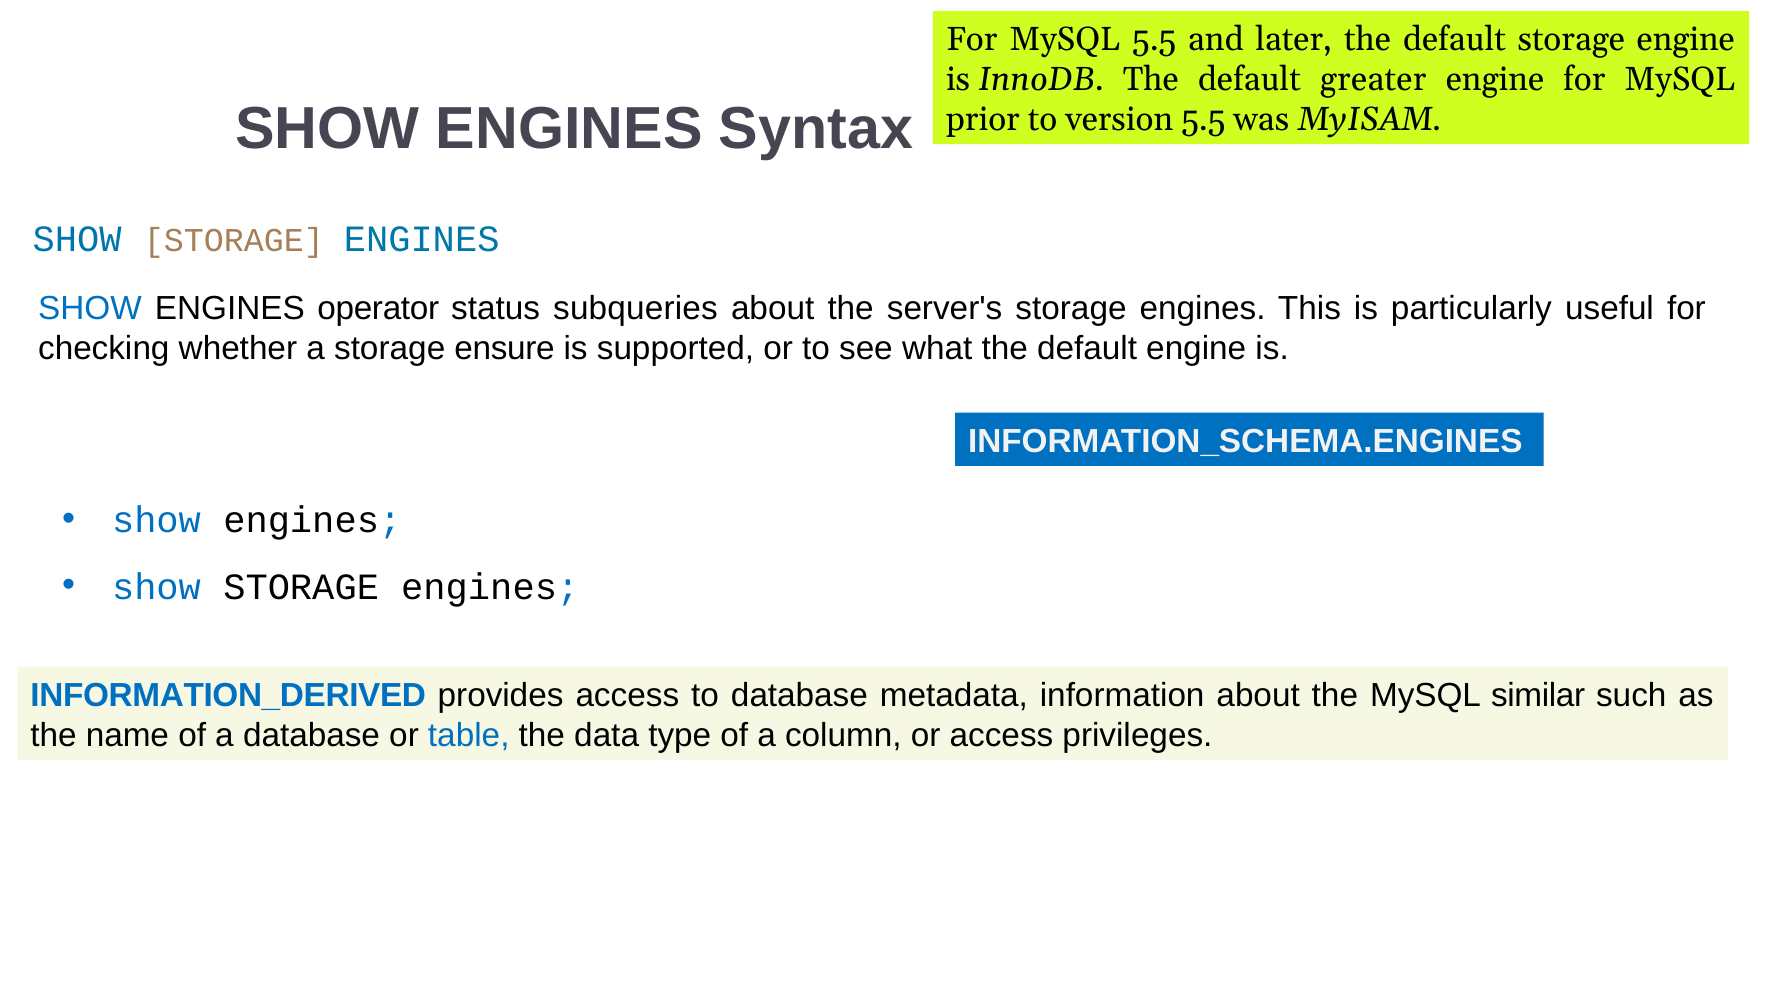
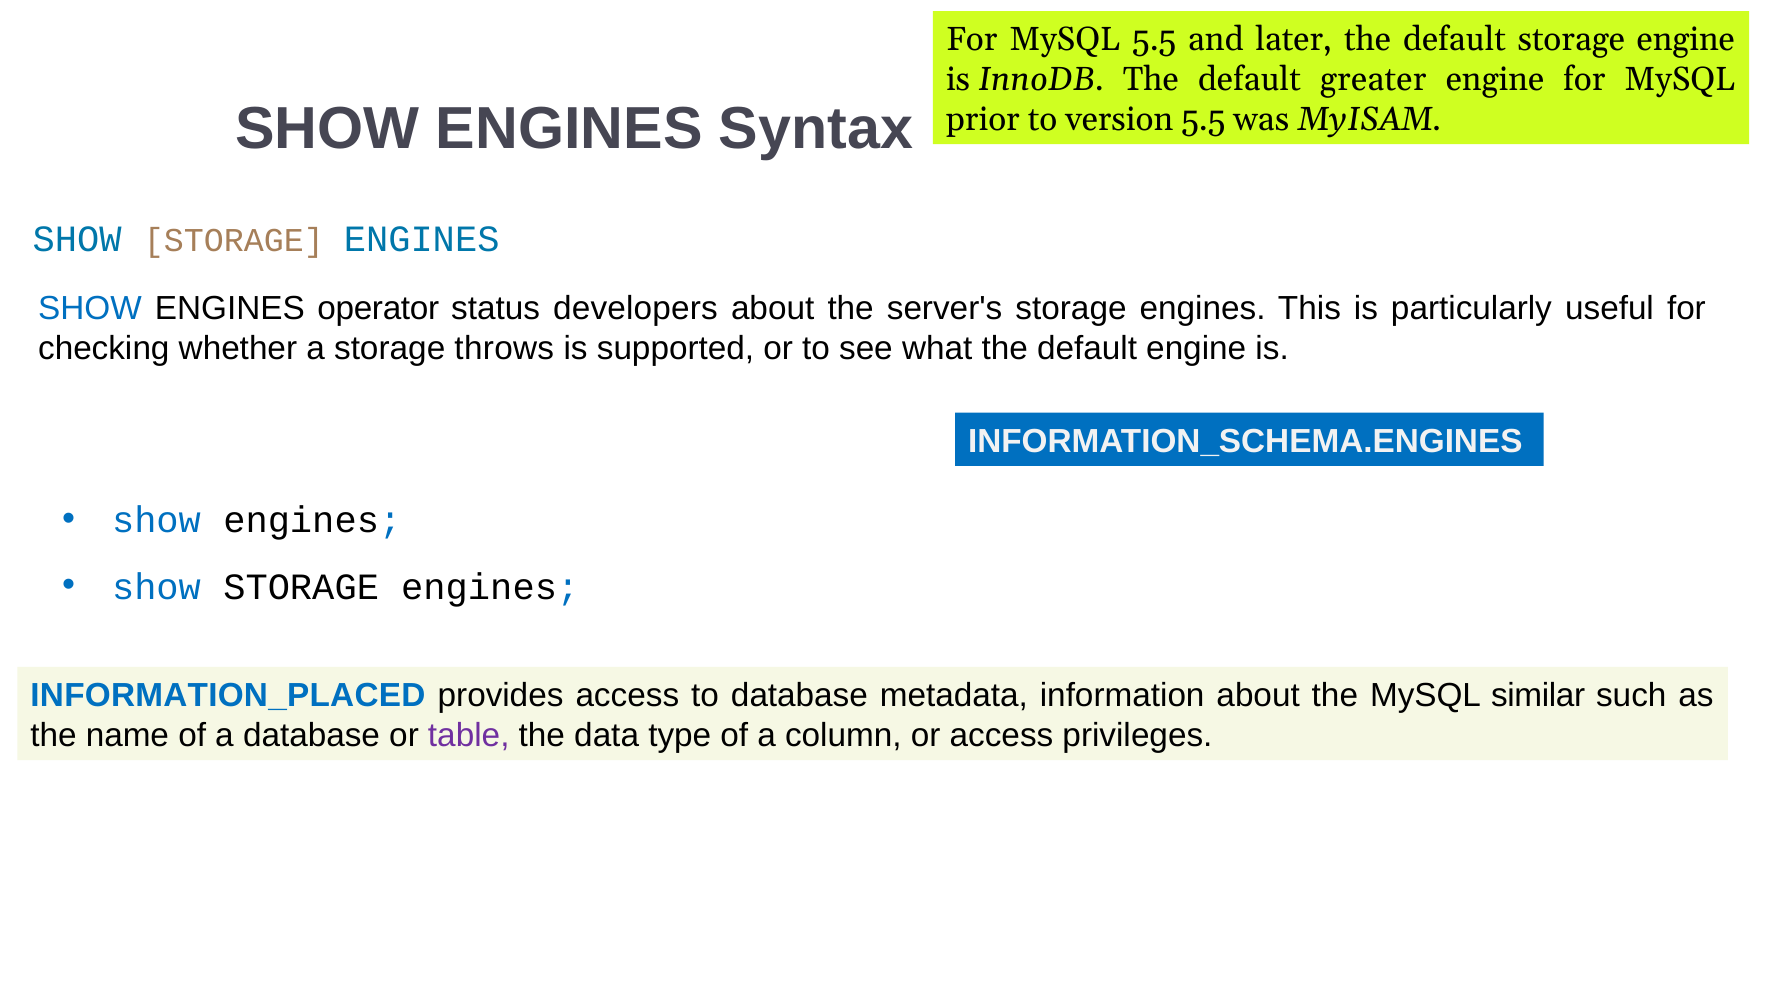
subqueries: subqueries -> developers (635, 308)
ensure: ensure -> throws (504, 348)
INFORMATION_DERIVED: INFORMATION_DERIVED -> INFORMATION_PLACED (228, 696)
table colour: blue -> purple (469, 735)
